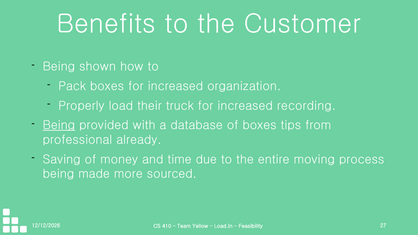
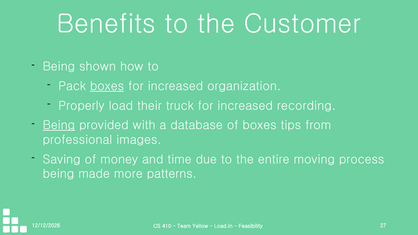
boxes underline: none -> present (107, 86)
already: already -> images (139, 140)
sourced: sourced -> patterns (172, 174)
